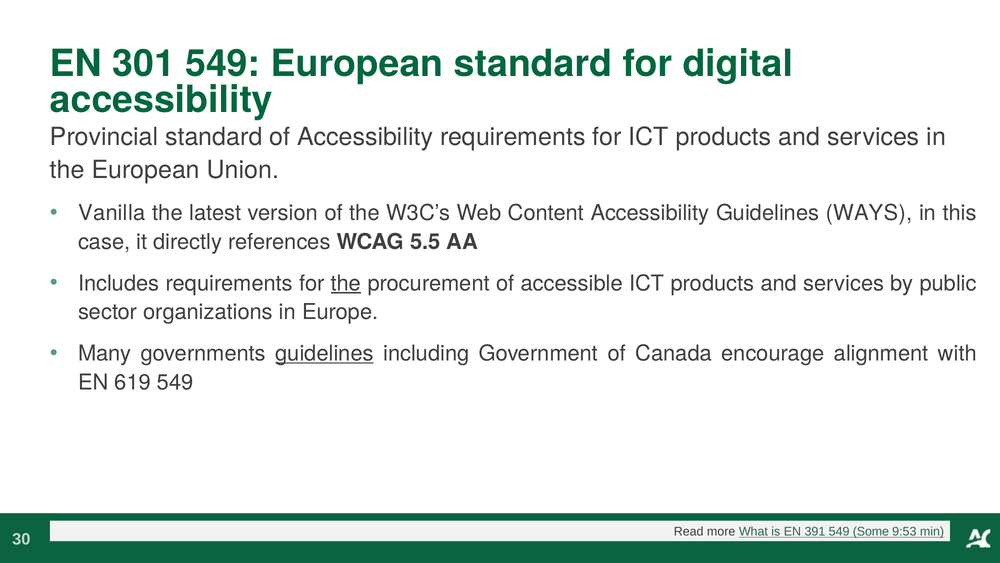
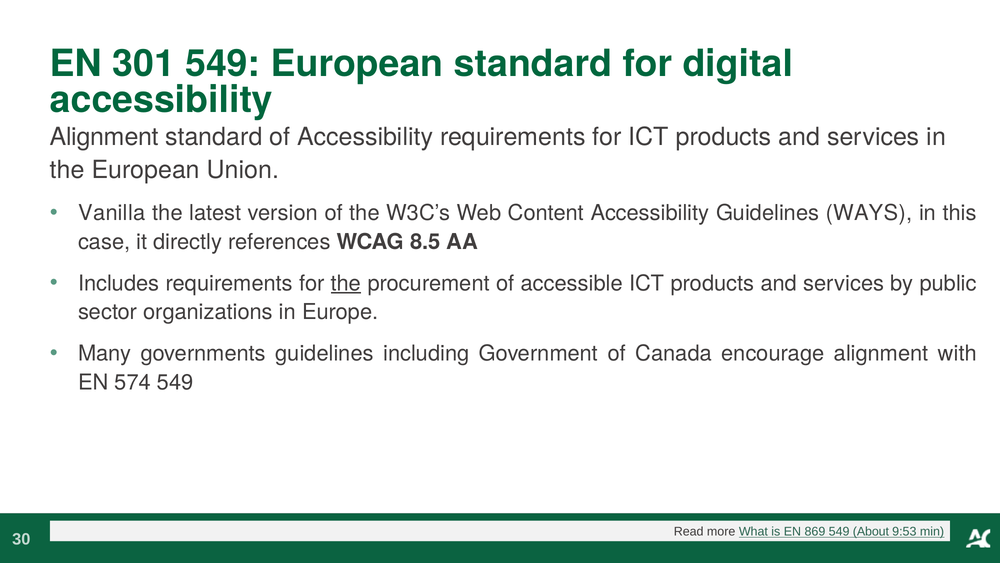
Provincial: Provincial -> Alignment (104, 137)
5.5: 5.5 -> 8.5 (425, 242)
guidelines underline: present -> none (325, 353)
619: 619 -> 574 (133, 382)
391: 391 -> 869 (815, 531)
Some: Some -> About (871, 531)
